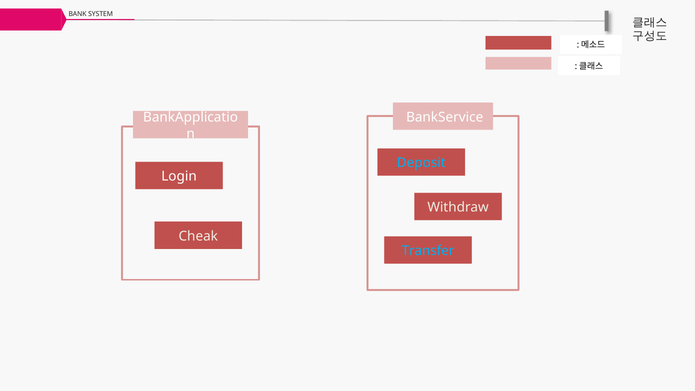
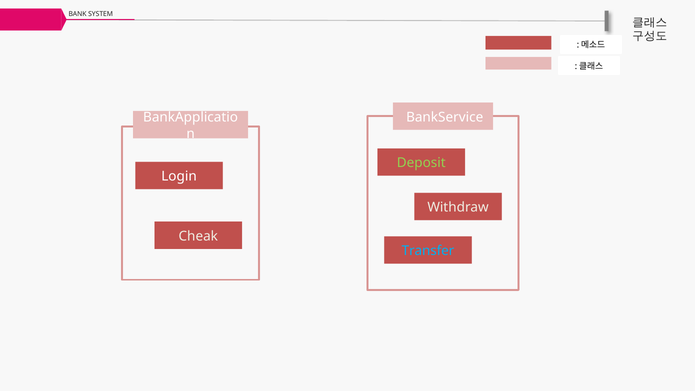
Deposit colour: light blue -> light green (421, 163)
